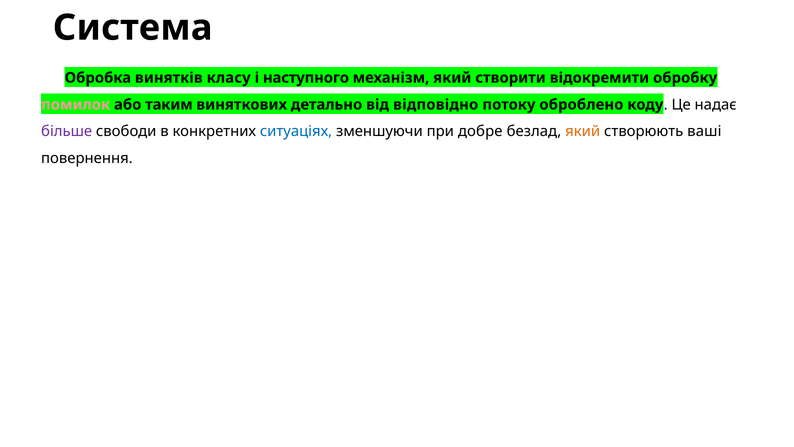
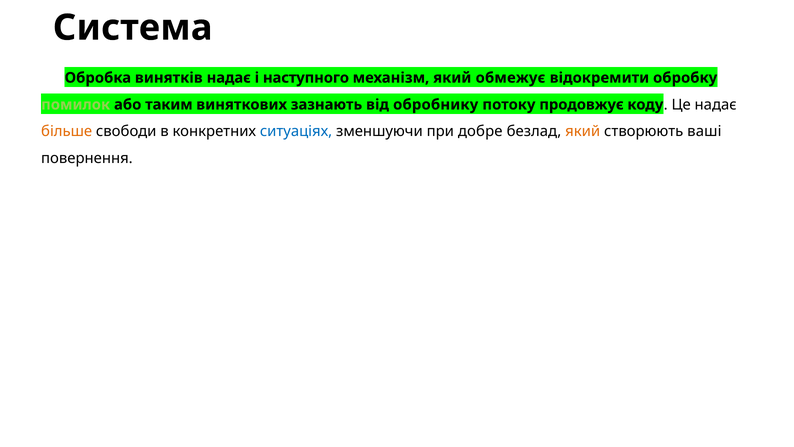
винятків класу: класу -> надає (229, 78)
створити: створити -> обмежує (510, 78)
помилок colour: pink -> light green (76, 105)
детально: детально -> зазнають (327, 105)
відповідно: відповідно -> обробнику (436, 105)
оброблено: оброблено -> продовжує (581, 105)
більше colour: purple -> orange (67, 131)
